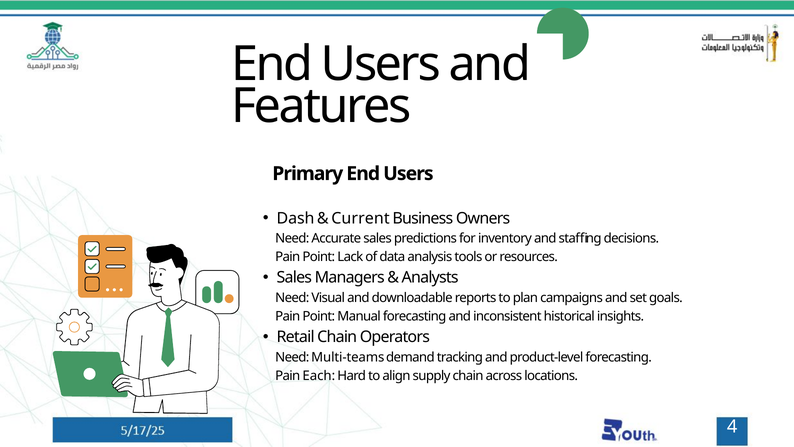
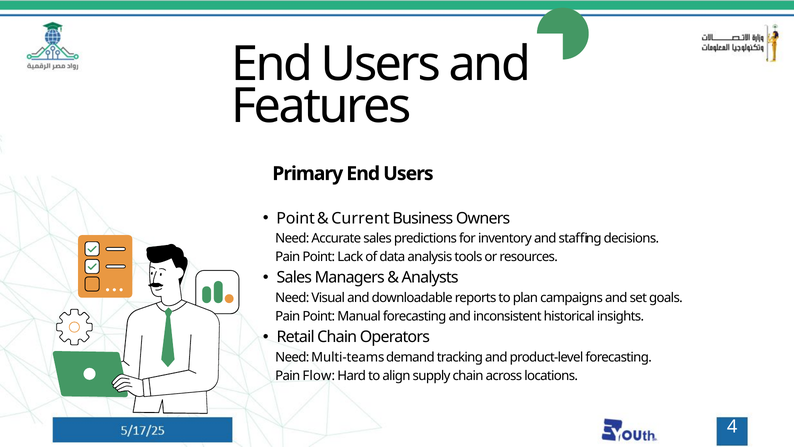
Dash: Dash -> Point (296, 218)
Each: Each -> Flow (319, 375)
